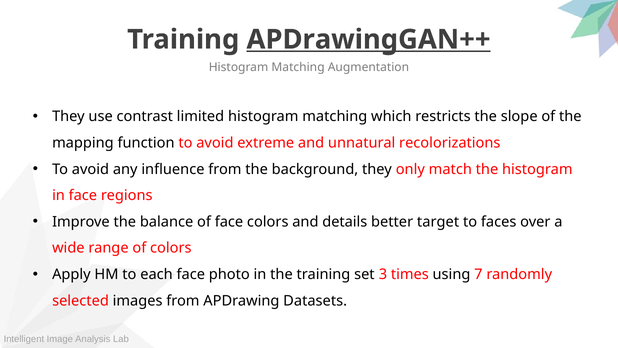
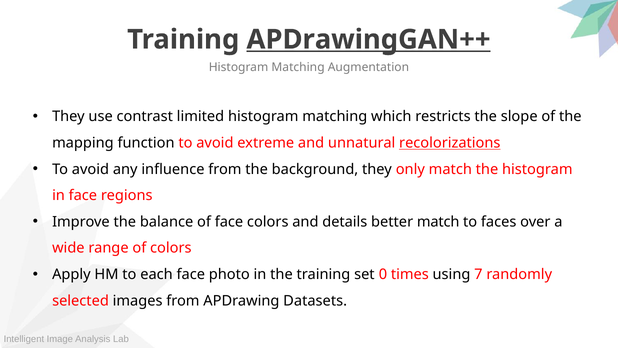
recolorizations underline: none -> present (450, 143)
better target: target -> match (438, 222)
3: 3 -> 0 (383, 274)
